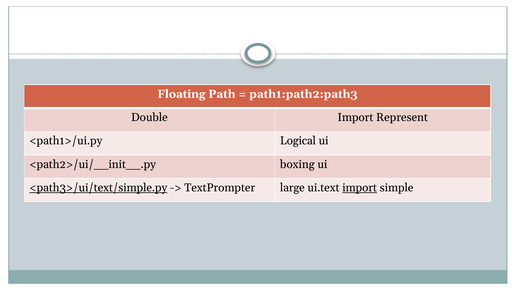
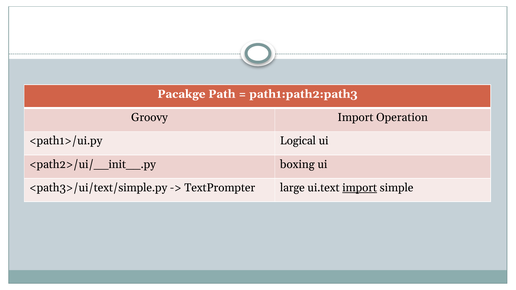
Floating: Floating -> Pacakge (181, 94)
Double: Double -> Groovy (149, 118)
Represent: Represent -> Operation (402, 118)
<path3>/ui/text/simple.py underline: present -> none (98, 188)
